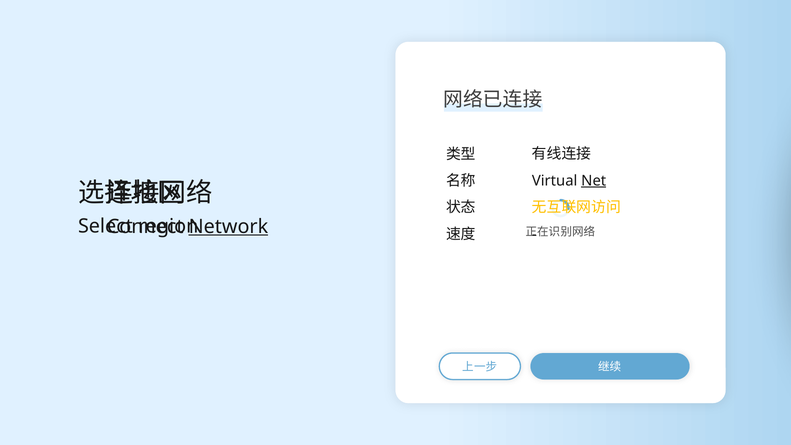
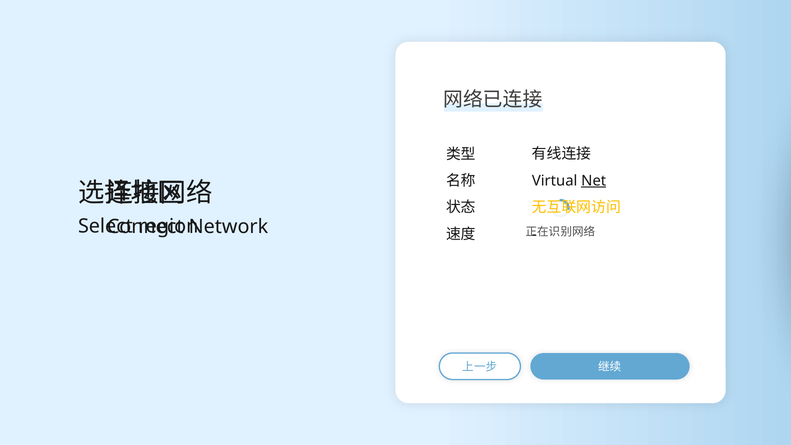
Network underline: present -> none (228, 226)
